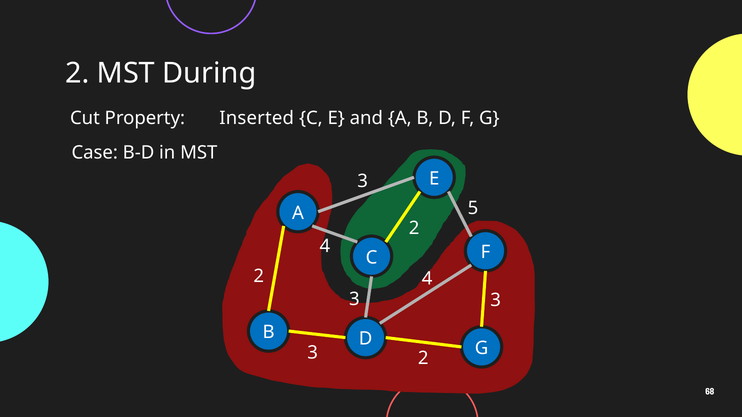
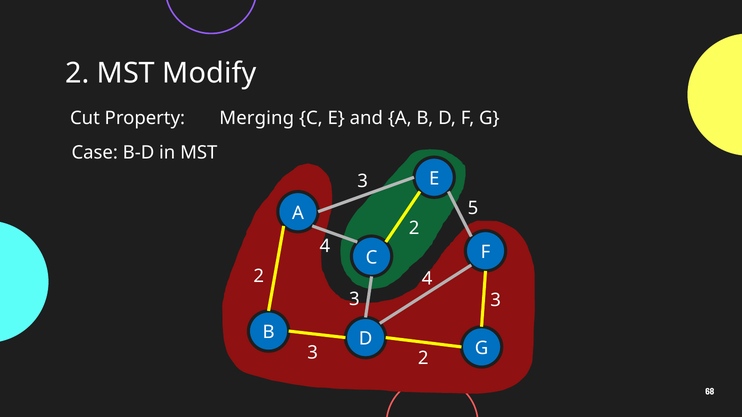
During: During -> Modify (209, 73)
Inserted: Inserted -> Merging (257, 118)
